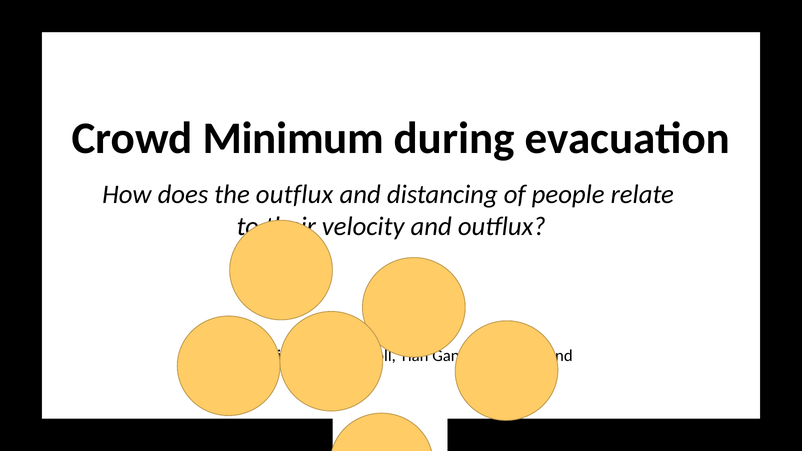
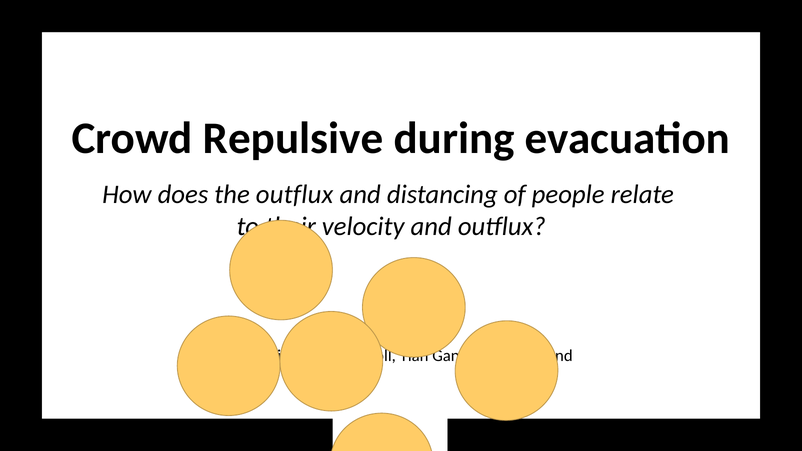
Minimum: Minimum -> Repulsive (293, 138)
